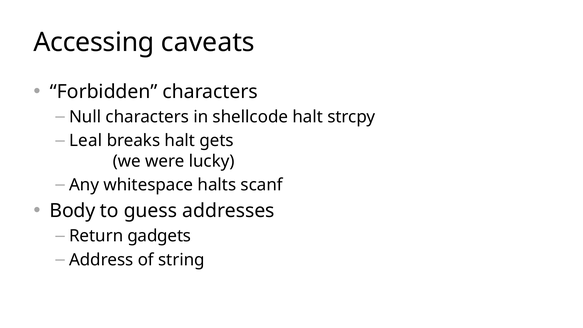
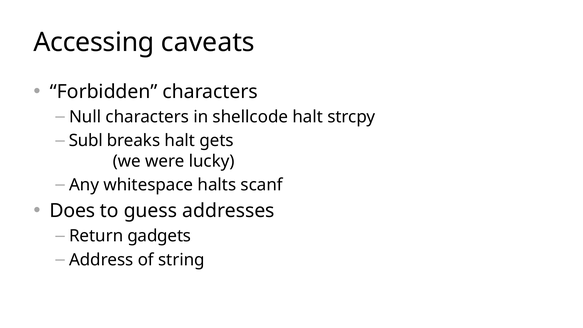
Leal: Leal -> Subl (86, 141)
Body: Body -> Does (72, 211)
